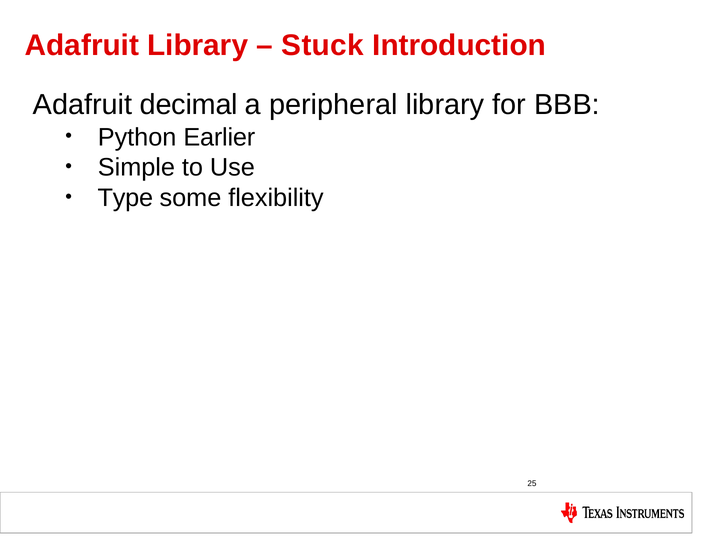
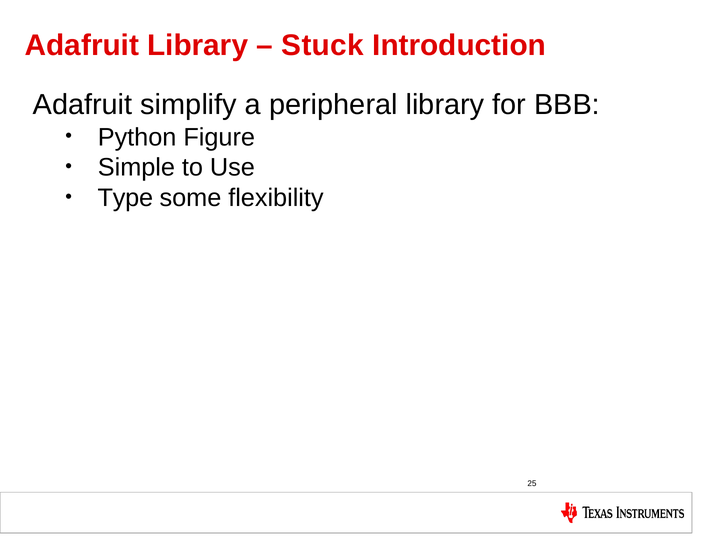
decimal: decimal -> simplify (189, 105)
Earlier: Earlier -> Figure (219, 137)
